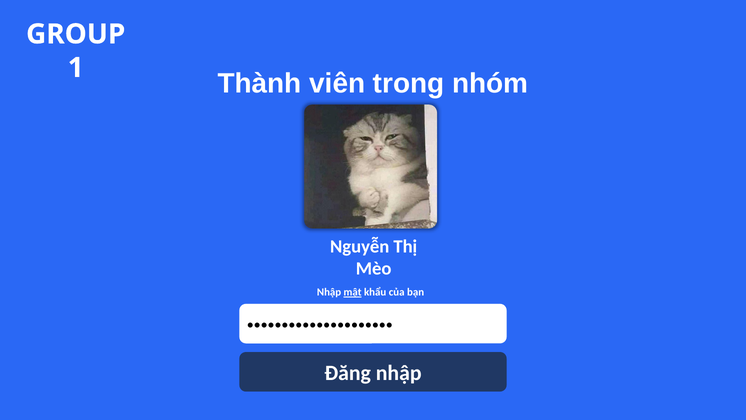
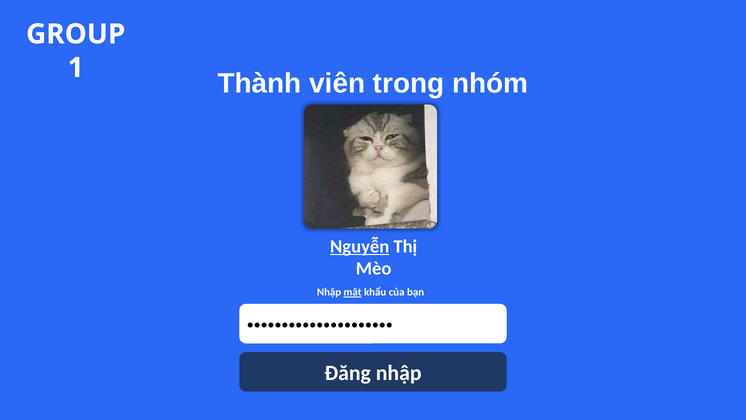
Nguyễn underline: none -> present (360, 246)
